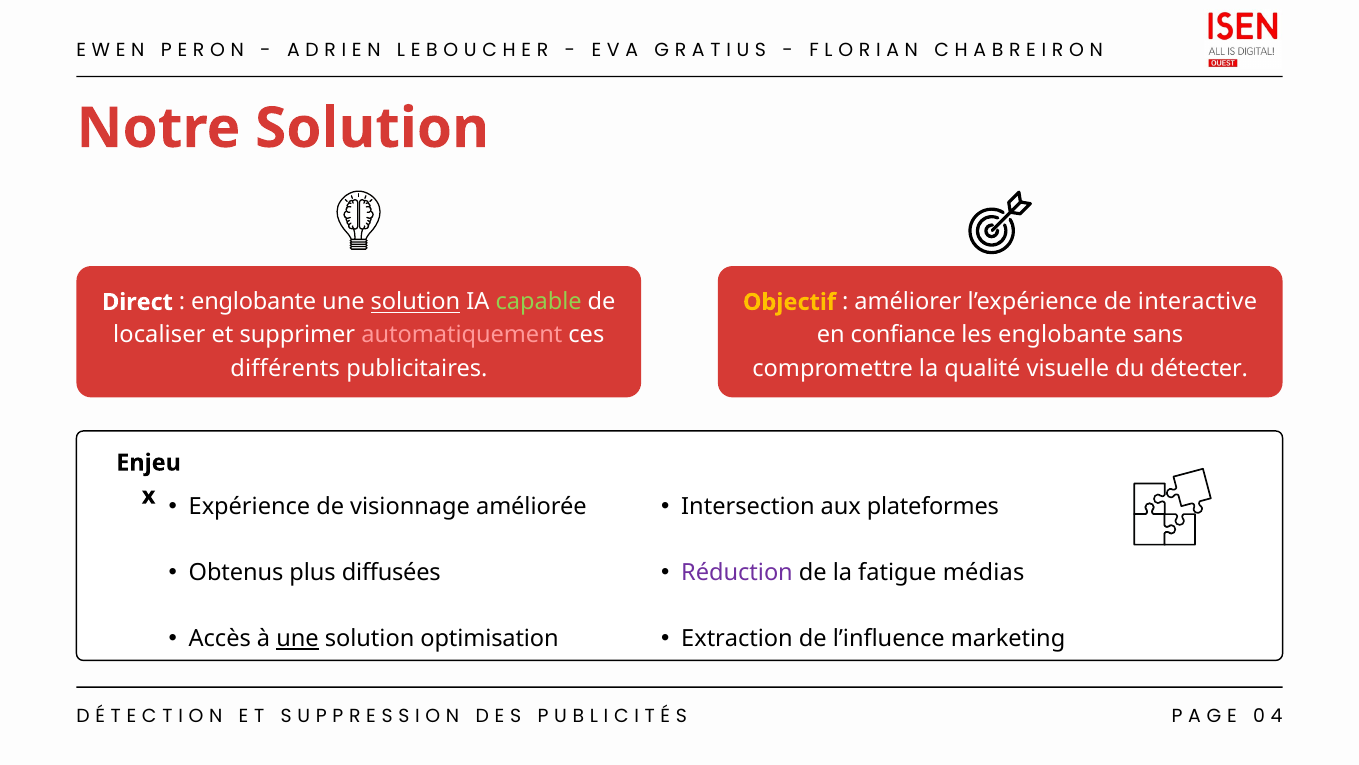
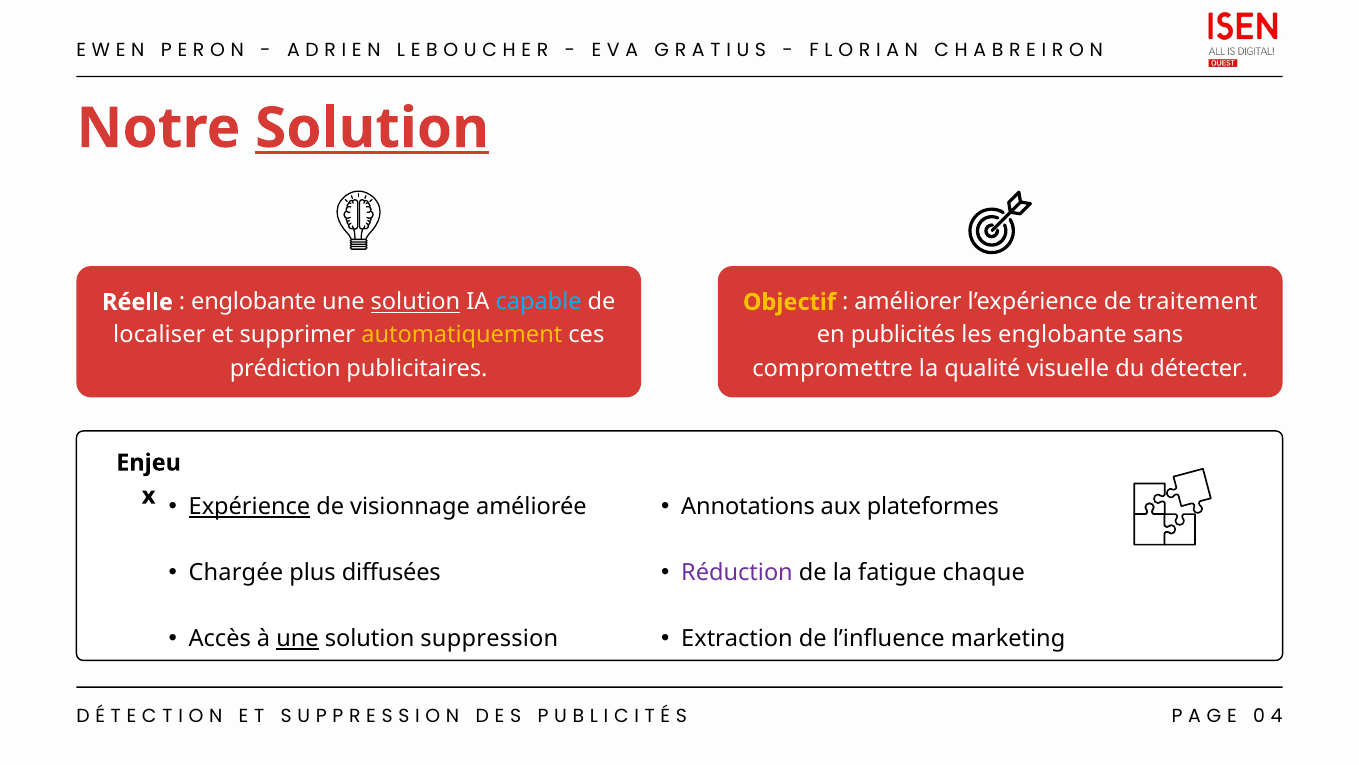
Solution underline: none -> present (372, 128)
Direct: Direct -> Réelle (138, 302)
capable colour: light green -> light blue (539, 302)
interactive: interactive -> traitement (1198, 302)
automatiquement colour: pink -> yellow (462, 335)
confiance: confiance -> publicités (903, 335)
différents: différents -> prédiction (285, 368)
Expérience underline: none -> present (249, 507)
Intersection: Intersection -> Annotations (748, 507)
Obtenus: Obtenus -> Chargée (236, 573)
médias: médias -> chaque (984, 573)
optimisation: optimisation -> suppression (489, 639)
